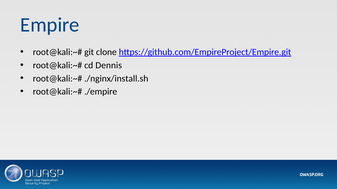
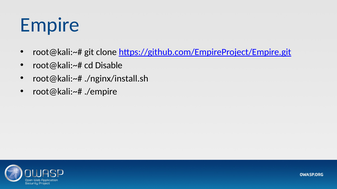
Dennis: Dennis -> Disable (109, 66)
